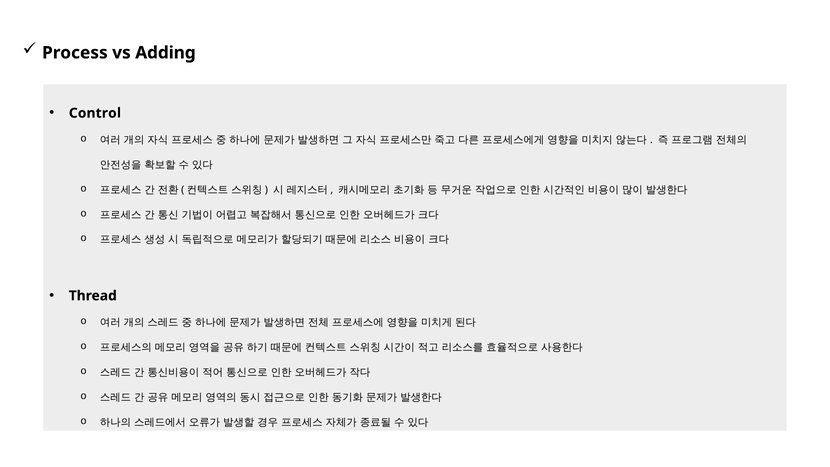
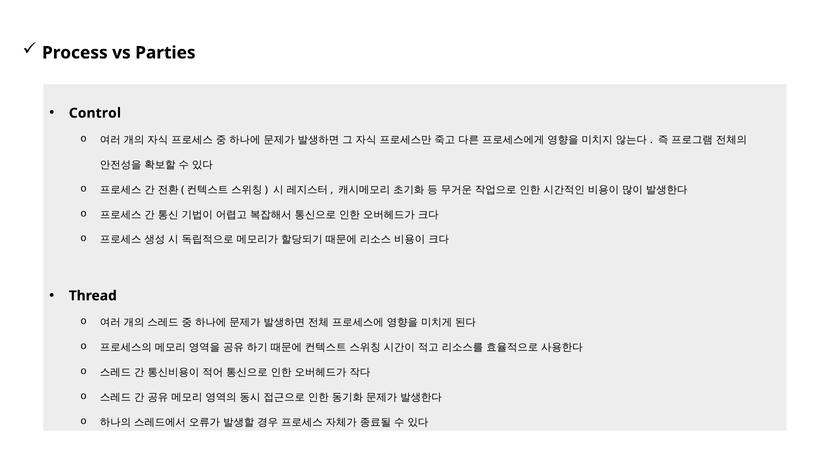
Adding: Adding -> Parties (165, 53)
